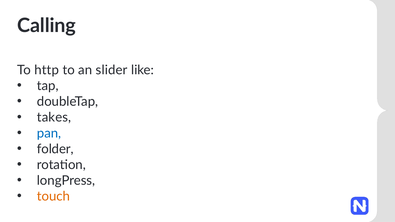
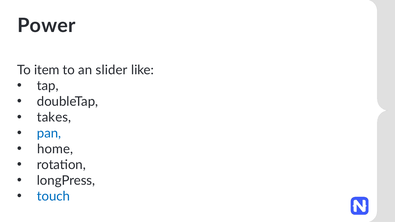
Calling: Calling -> Power (46, 26)
http: http -> item (47, 70)
folder: folder -> home (55, 149)
touch colour: orange -> blue (53, 196)
